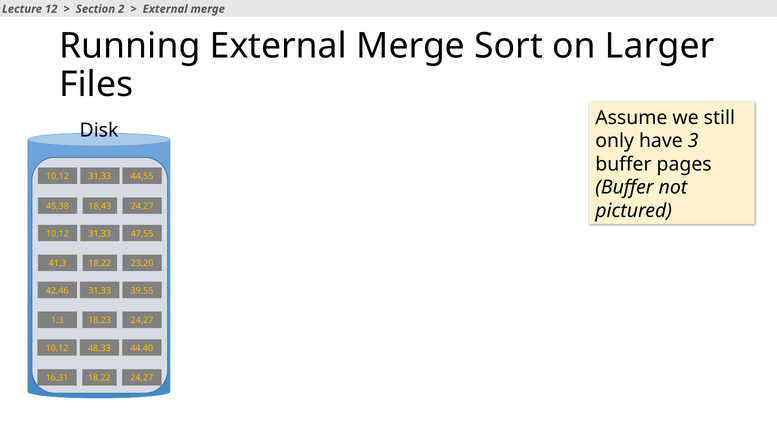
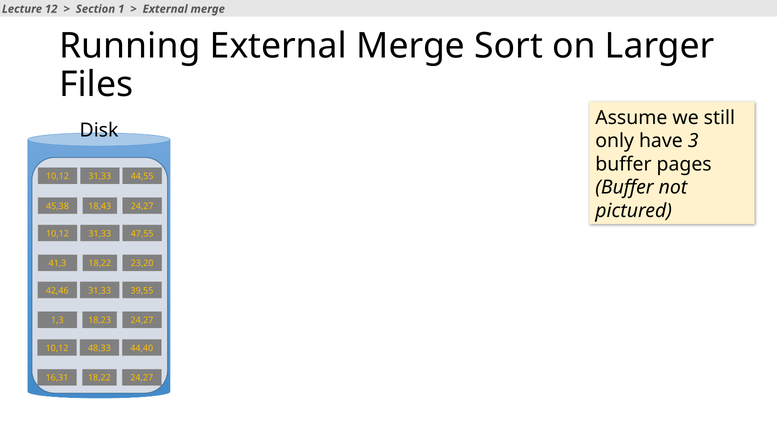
2: 2 -> 1 (121, 9)
